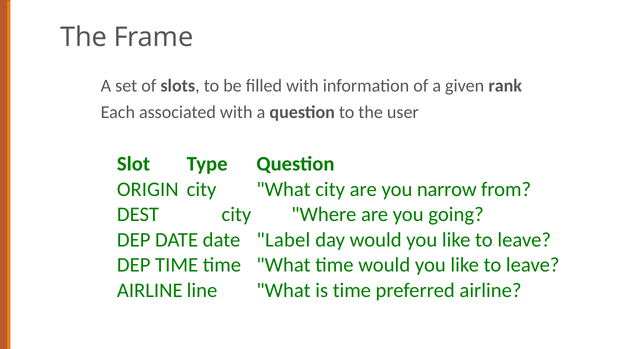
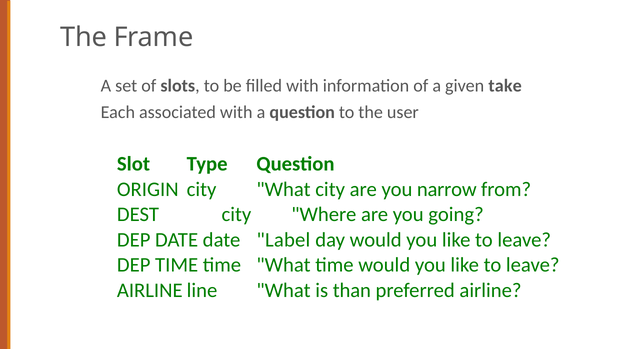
rank: rank -> take (505, 86)
is time: time -> than (352, 290)
